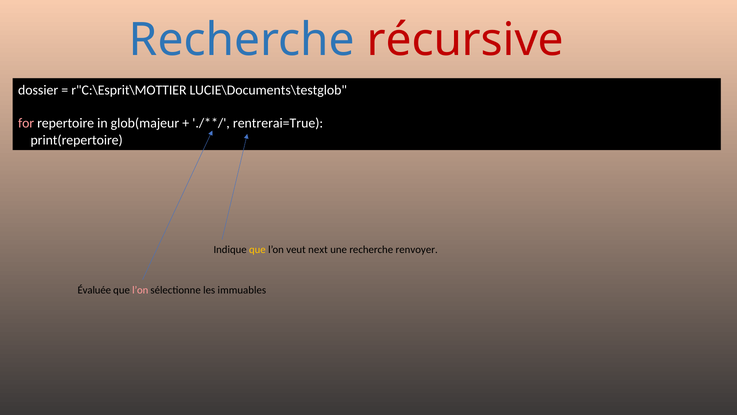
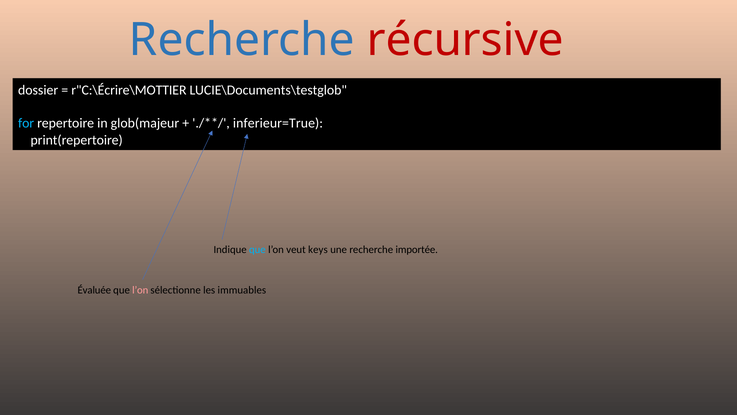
r"C:\Esprit\MOTTIER: r"C:\Esprit\MOTTIER -> r"C:\Écrire\MOTTIER (129, 90)
for colour: pink -> light blue (26, 123)
rentrerai=True: rentrerai=True -> inferieur=True (278, 123)
que colour: yellow -> light blue (257, 250)
next: next -> keys (318, 250)
renvoyer: renvoyer -> importée (417, 250)
